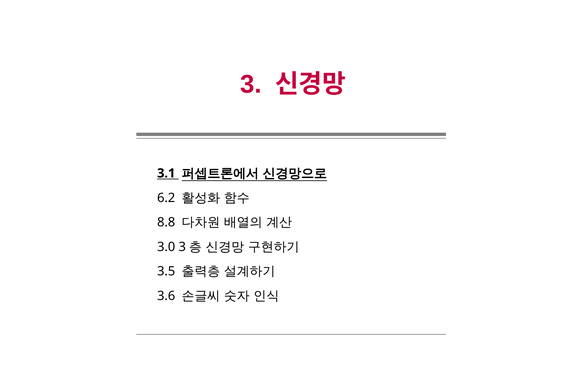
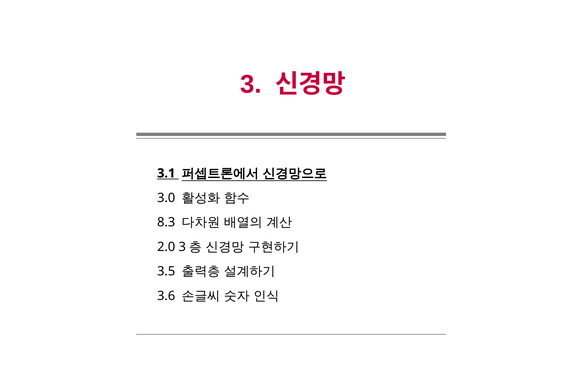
6.2: 6.2 -> 3.0 (166, 198)
8.8: 8.8 -> 8.3 (166, 223)
3.0: 3.0 -> 2.0 (166, 247)
